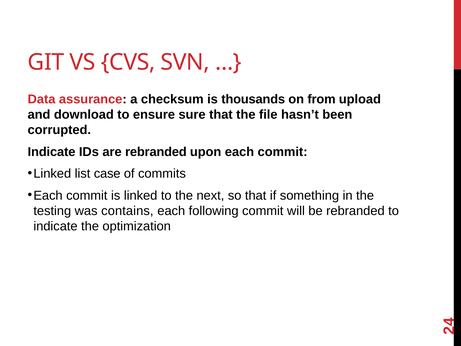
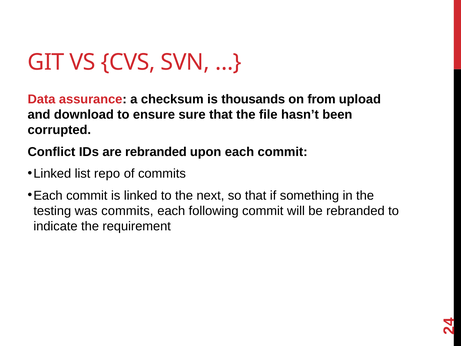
Indicate: Indicate -> Conflict (51, 152)
case: case -> repo (107, 174)
was contains: contains -> commits (127, 211)
optimization: optimization -> requirement (137, 226)
